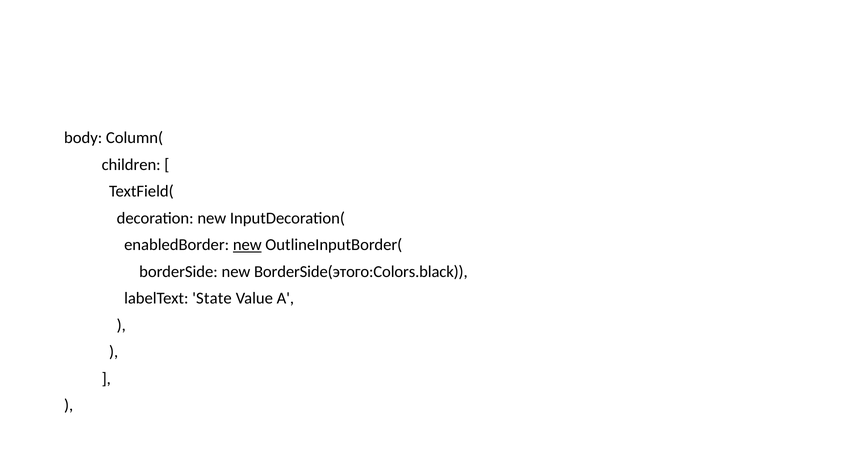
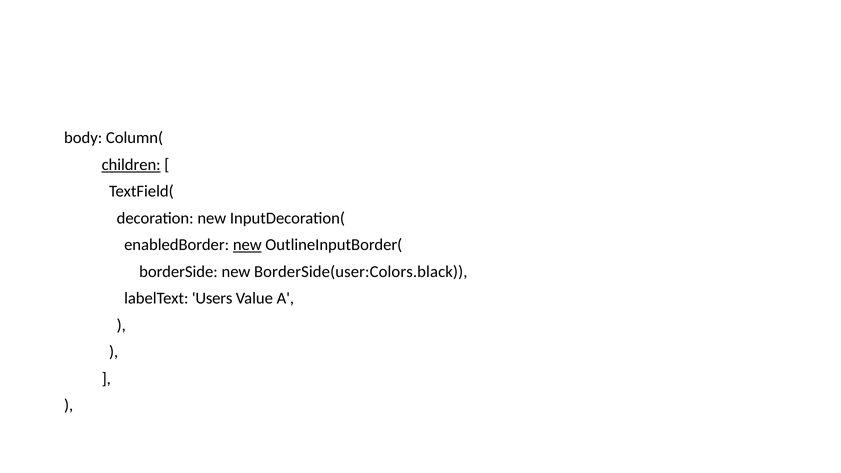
children underline: none -> present (131, 165)
BorderSide(этого:Colors.black: BorderSide(этого:Colors.black -> BorderSide(user:Colors.black (361, 272)
State: State -> Users (212, 298)
